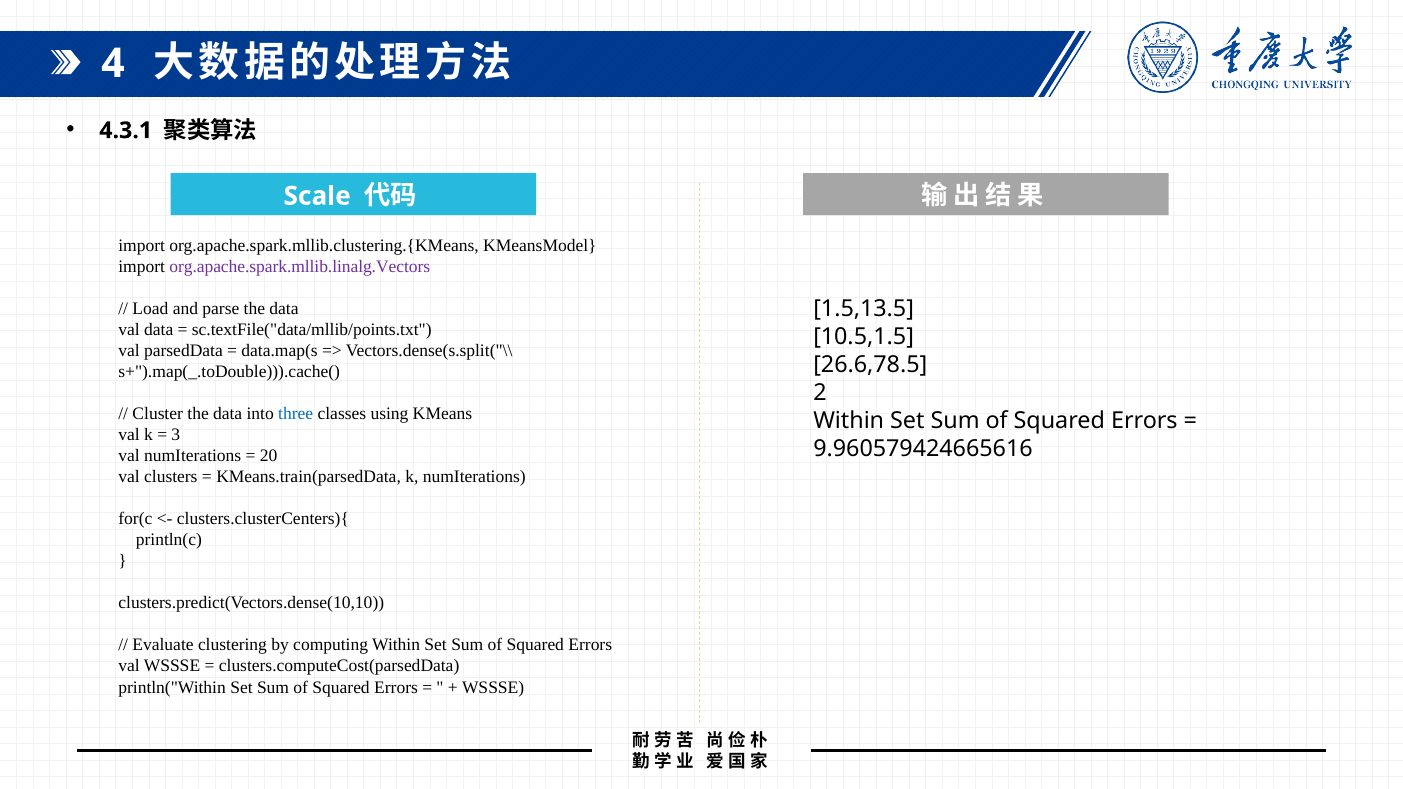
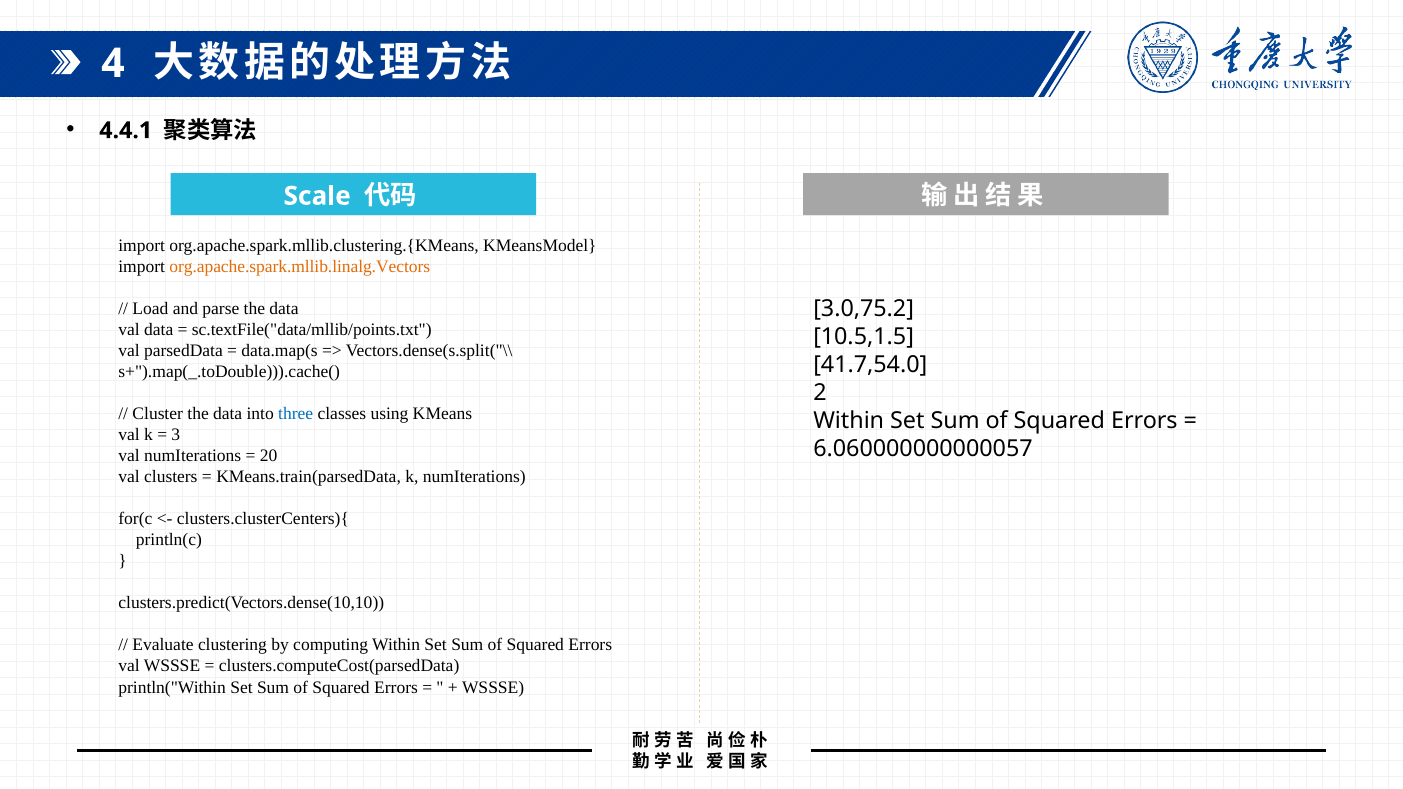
4.3.1: 4.3.1 -> 4.4.1 (126, 130)
org.apache.spark.mllib.linalg.Vectors colour: purple -> orange (300, 267)
1.5,13.5: 1.5,13.5 -> 3.0,75.2 (864, 309)
26.6,78.5: 26.6,78.5 -> 41.7,54.0 (870, 365)
9.960579424665616: 9.960579424665616 -> 6.060000000000057 (923, 449)
